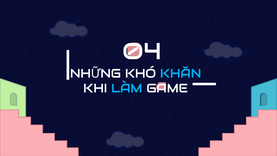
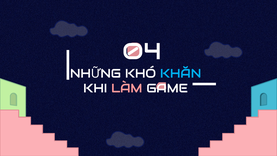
LÀM colour: light blue -> pink (127, 88)
